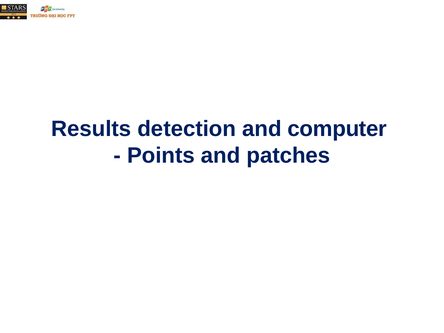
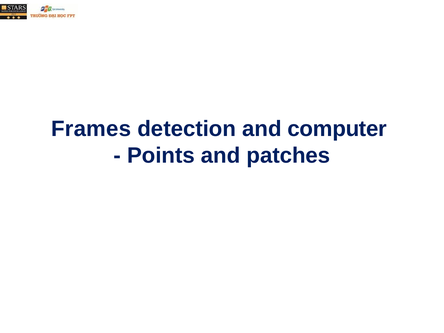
Results: Results -> Frames (91, 129)
